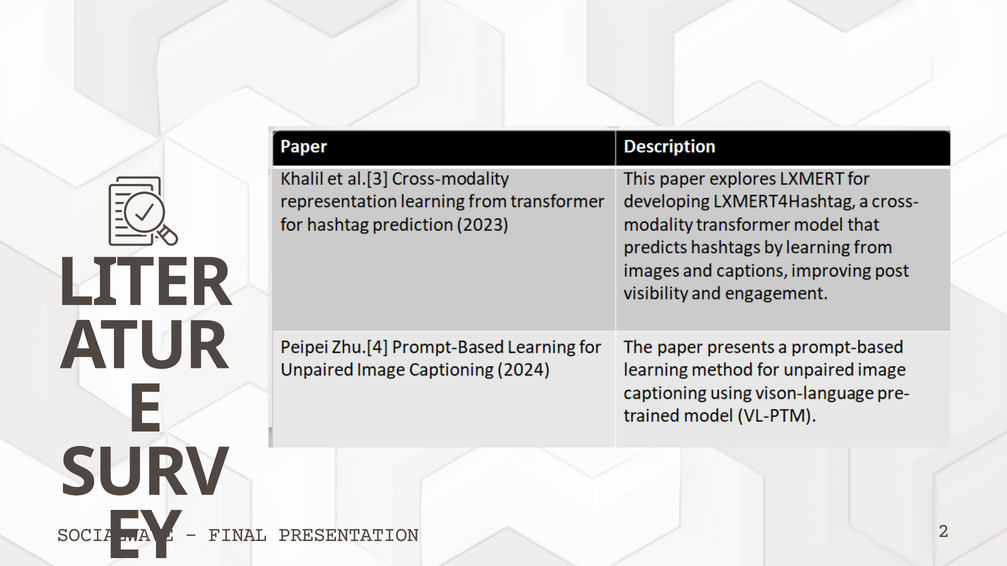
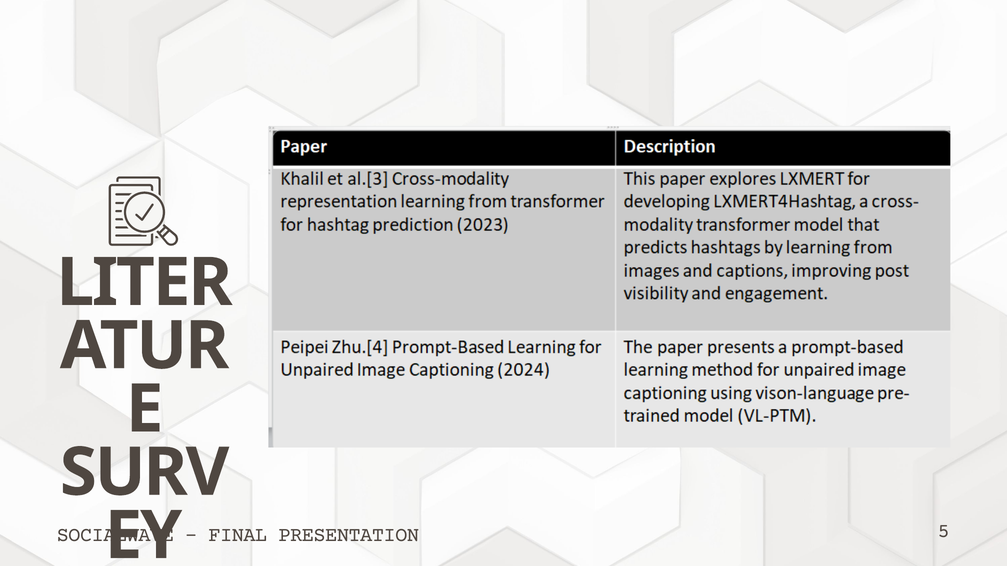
2: 2 -> 5 (944, 531)
